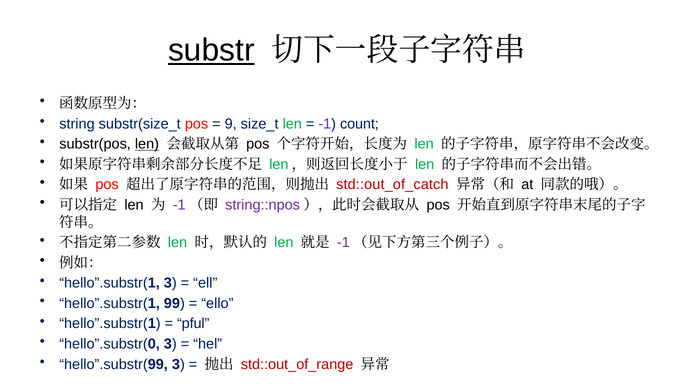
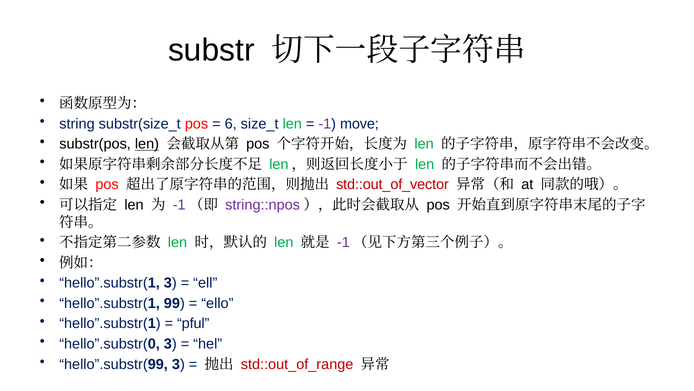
substr underline: present -> none (211, 50)
9: 9 -> 6 (231, 124)
count: count -> move (359, 124)
std::out_of_catch: std::out_of_catch -> std::out_of_vector (392, 184)
